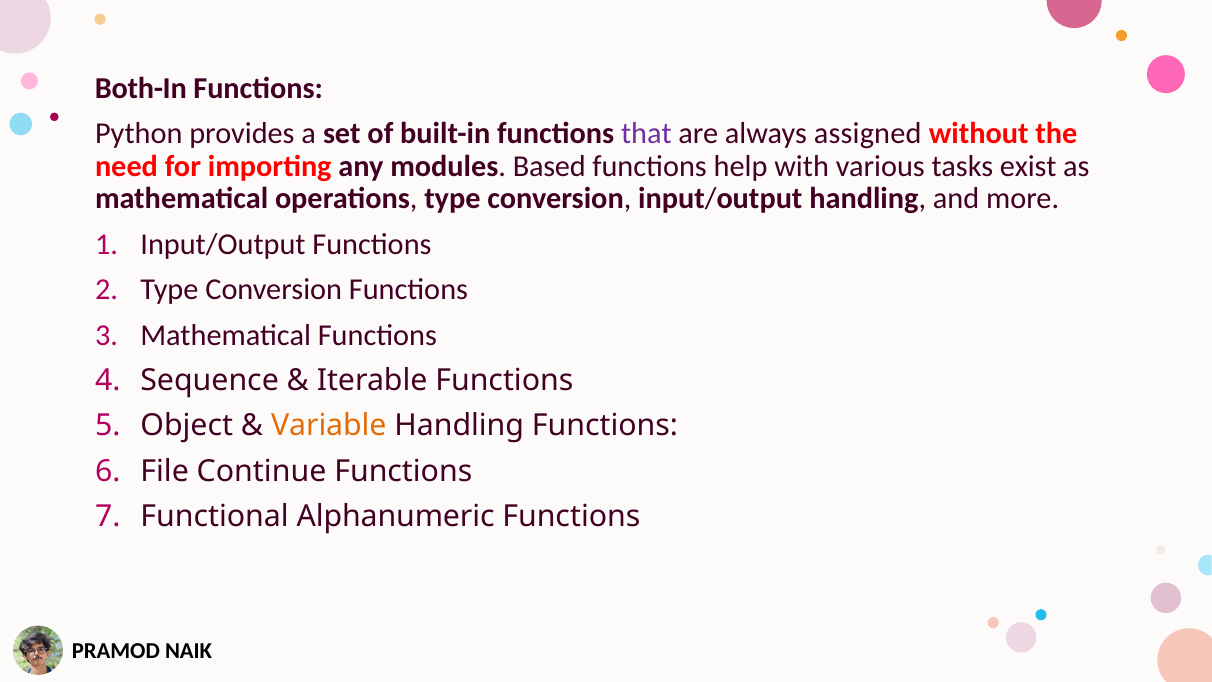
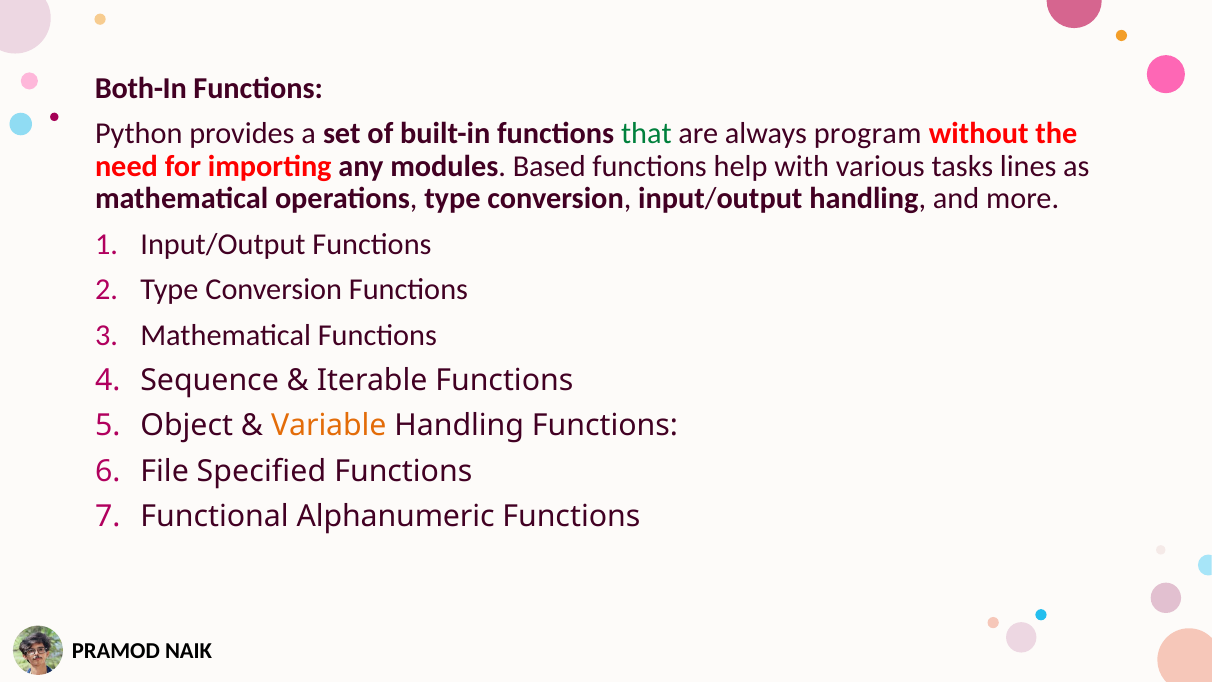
that colour: purple -> green (646, 133)
assigned: assigned -> program (868, 133)
exist: exist -> lines (1028, 166)
Continue: Continue -> Specified (261, 471)
